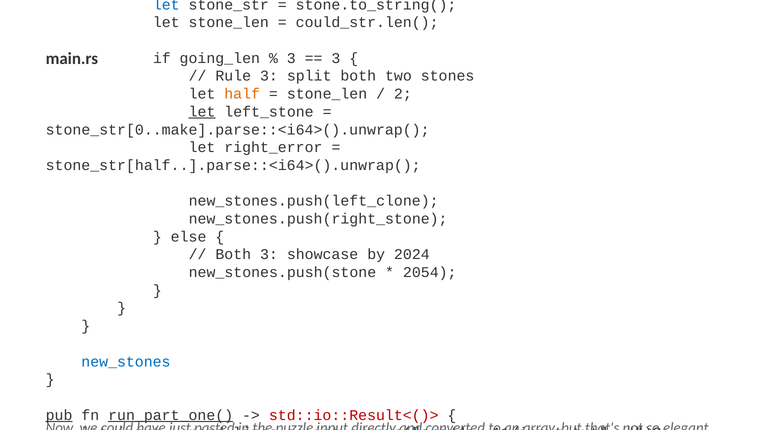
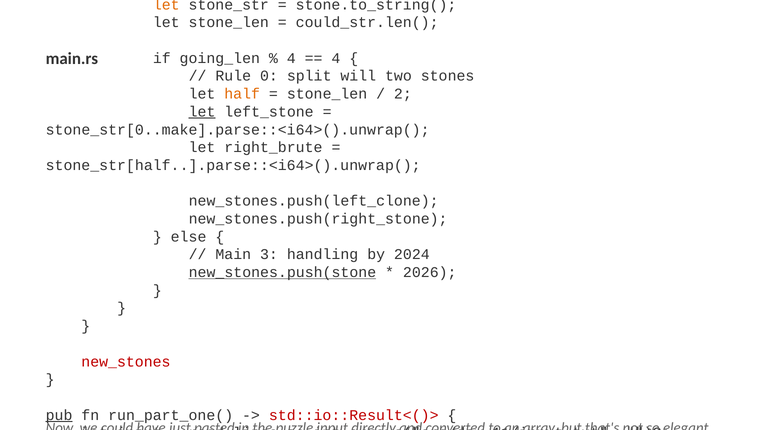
let colour: blue -> orange (166, 5)
3: 3 -> 4 (291, 58)
3: 3 -> 4 (336, 58)
Rule 3: 3 -> 0 (269, 76)
split both: both -> will (358, 76)
right_error: right_error -> right_brute (273, 147)
Both: Both -> Main (233, 254)
showcase: showcase -> handling (323, 254)
new_stones.push(stone underline: none -> present (282, 272)
2054: 2054 -> 2026 (430, 272)
new_stones colour: blue -> red (126, 361)
run_part_one( underline: present -> none (171, 415)
